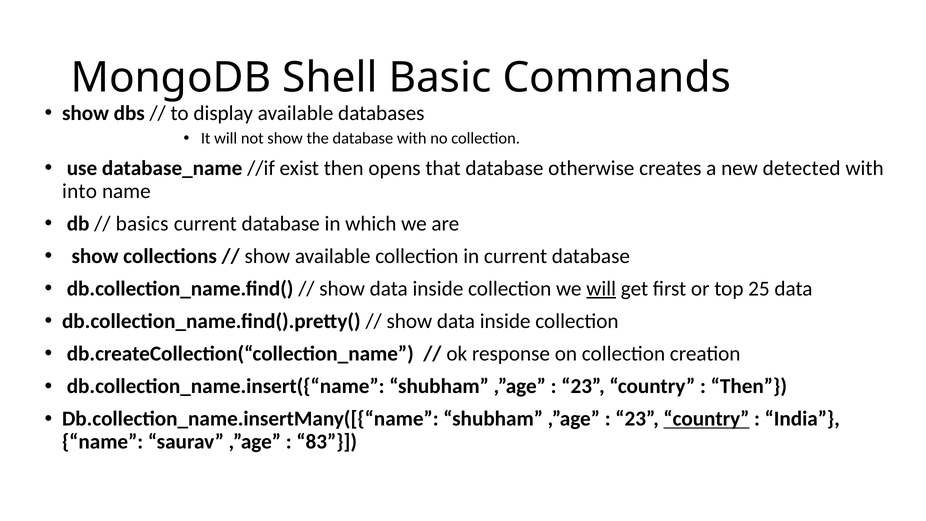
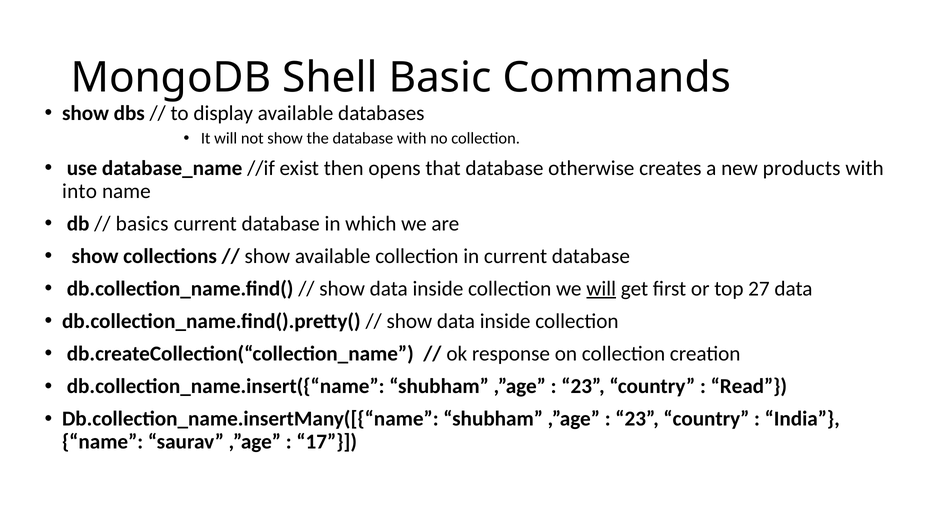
detected: detected -> products (802, 168)
25: 25 -> 27 (759, 289)
Then: Then -> Read (749, 386)
country underline: present -> none (706, 419)
83: 83 -> 17 (327, 442)
